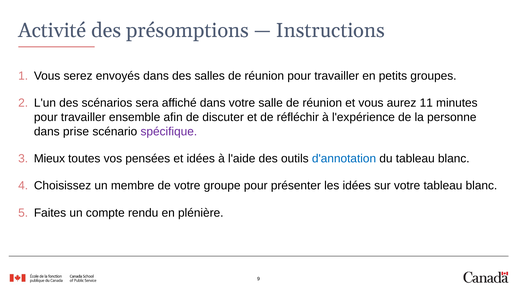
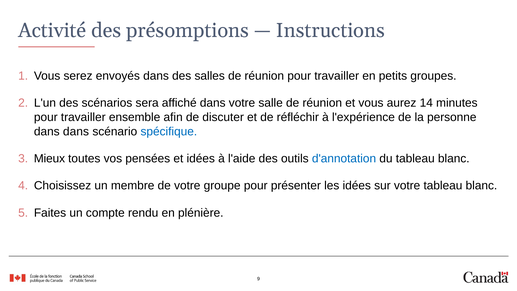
11: 11 -> 14 (426, 103)
dans prise: prise -> dans (76, 131)
spécifique colour: purple -> blue (169, 131)
